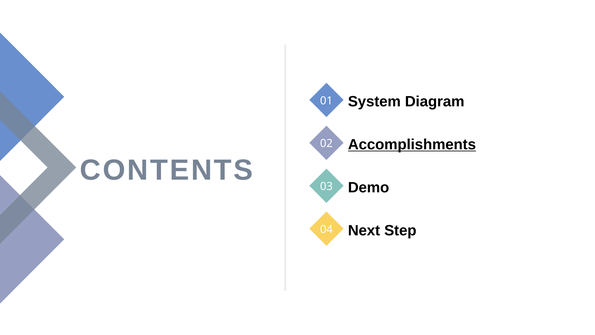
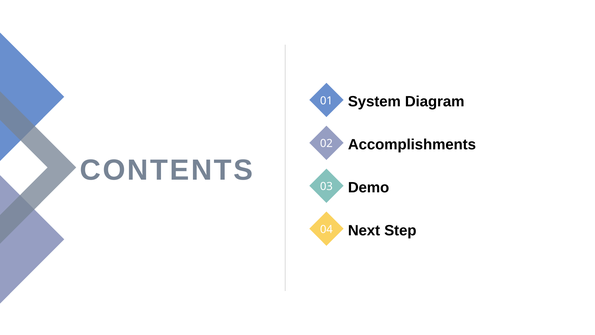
Accomplishments underline: present -> none (412, 144)
